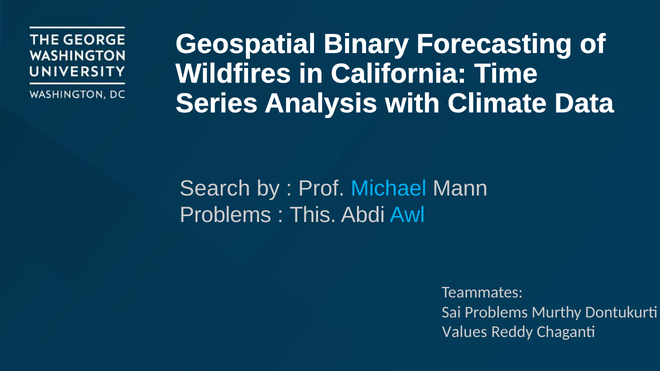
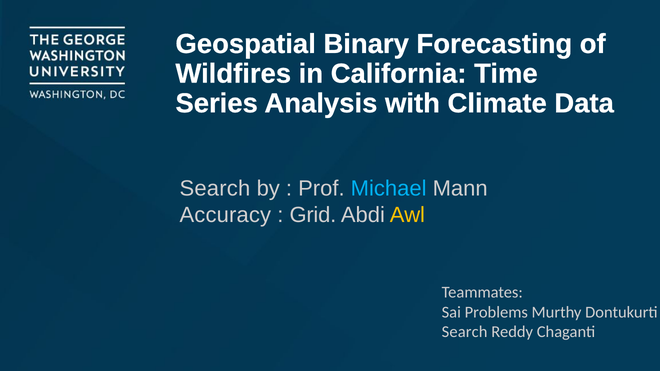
Problems: Problems -> Accuracy (225, 215)
This: This -> Grid (313, 215)
Awl colour: light blue -> yellow (407, 215)
Values: Values -> Search (465, 332)
